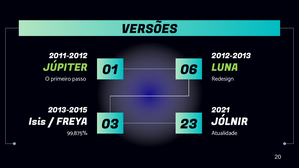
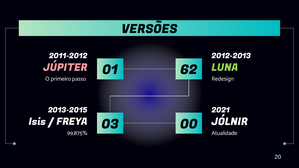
JÚPITER colour: light green -> pink (65, 68)
06: 06 -> 62 (189, 70)
23: 23 -> 00 (189, 124)
